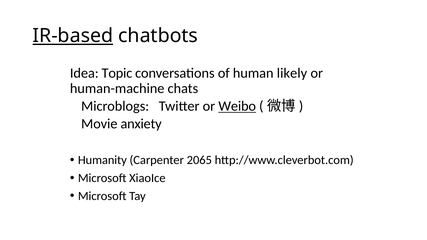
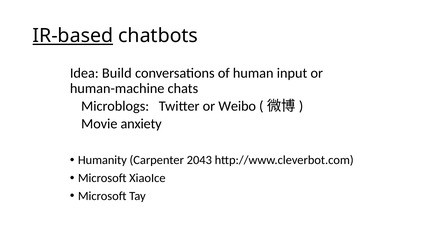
Topic: Topic -> Build (117, 73)
likely: likely -> input (292, 73)
Weibo underline: present -> none (237, 106)
2065: 2065 -> 2043 (199, 160)
